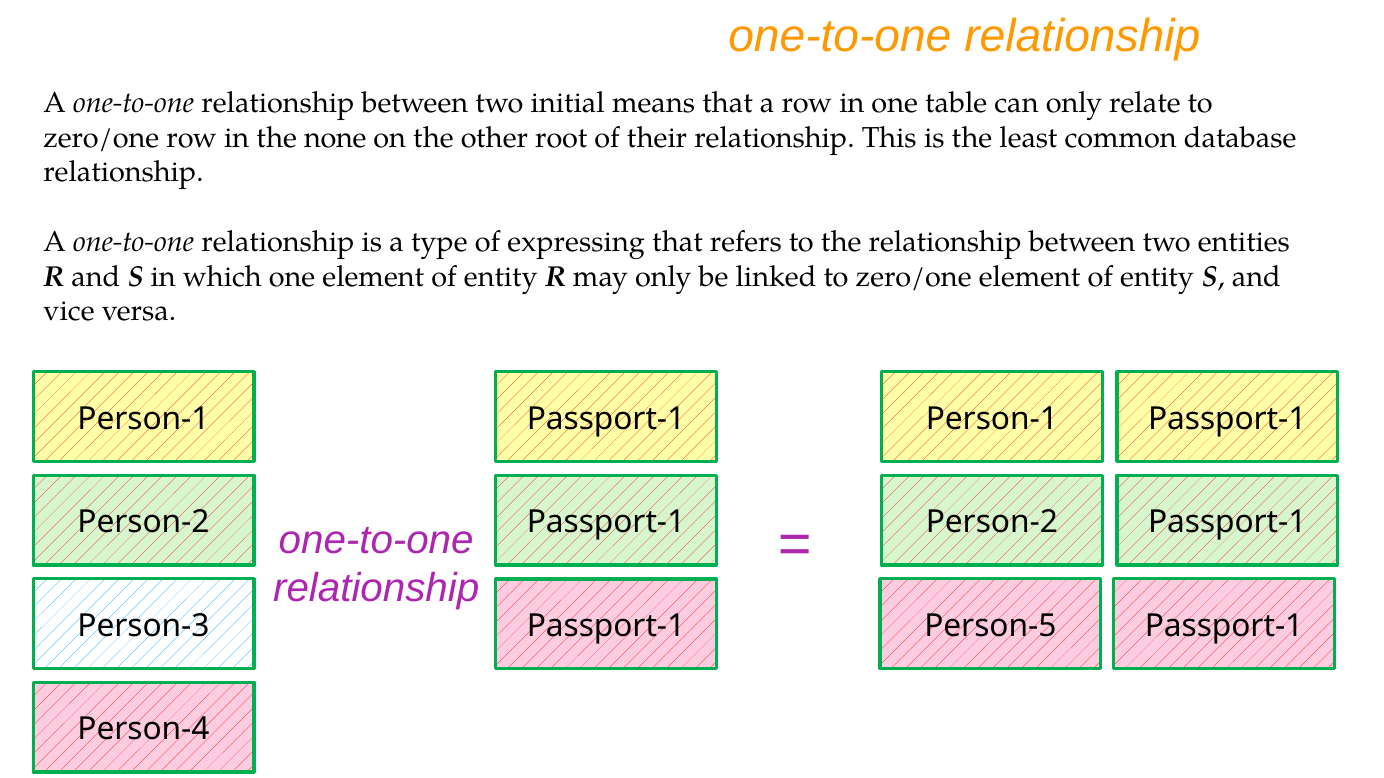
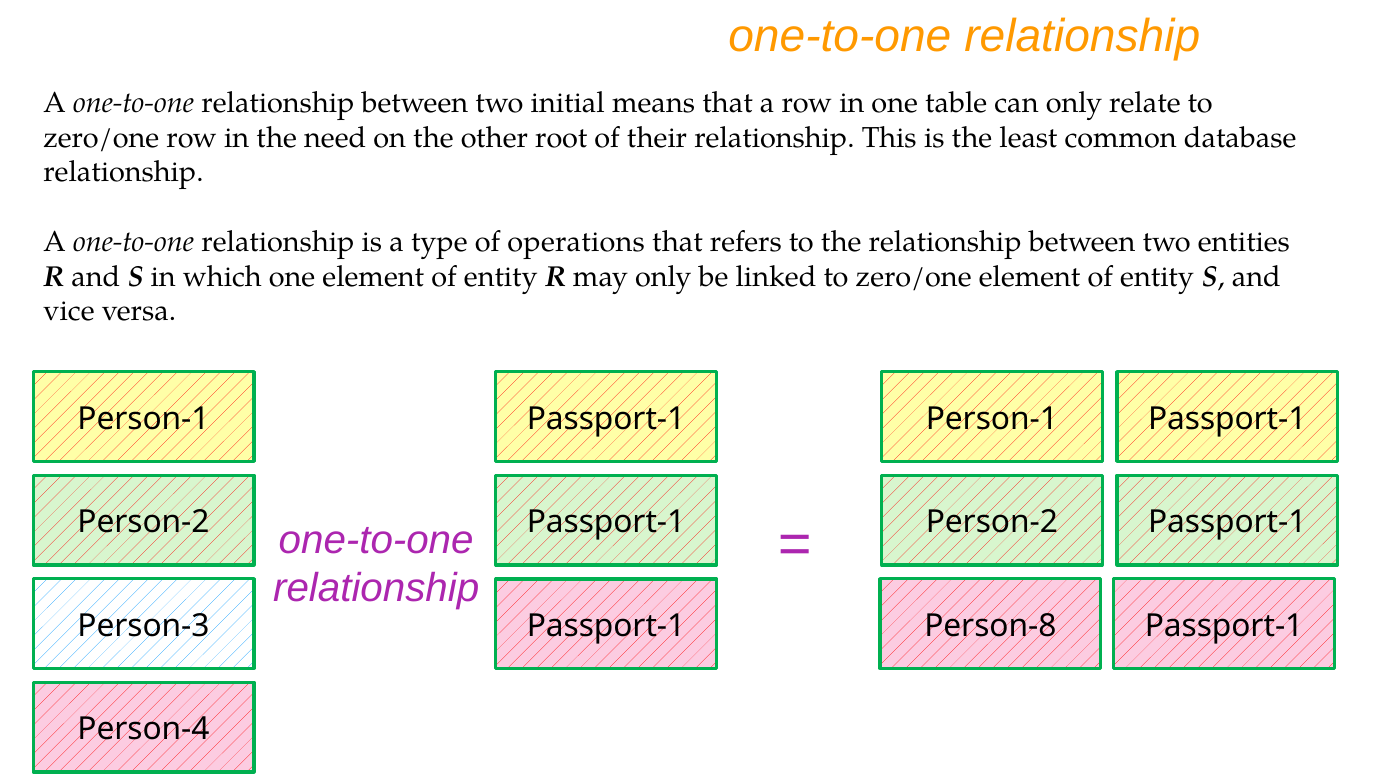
none: none -> need (335, 138)
expressing: expressing -> operations (576, 242)
Person-5: Person-5 -> Person-8 (990, 626)
